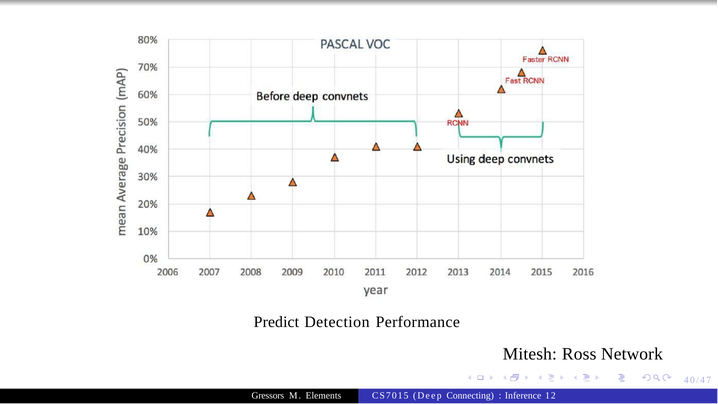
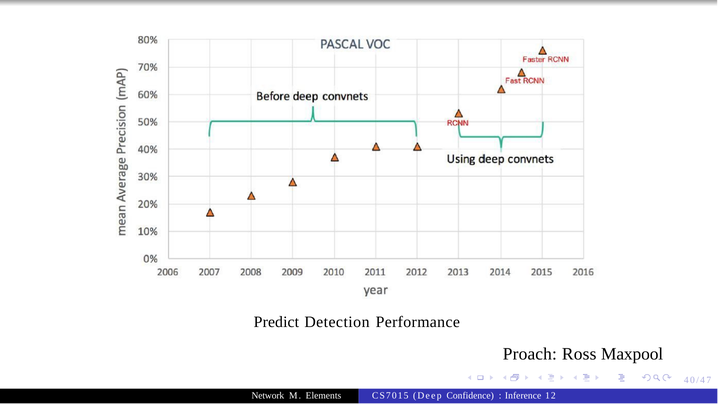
Mitesh: Mitesh -> Proach (530, 354)
Network: Network -> Maxpool (632, 354)
Gressors: Gressors -> Network (268, 396)
Connecting: Connecting -> Confidence (470, 396)
